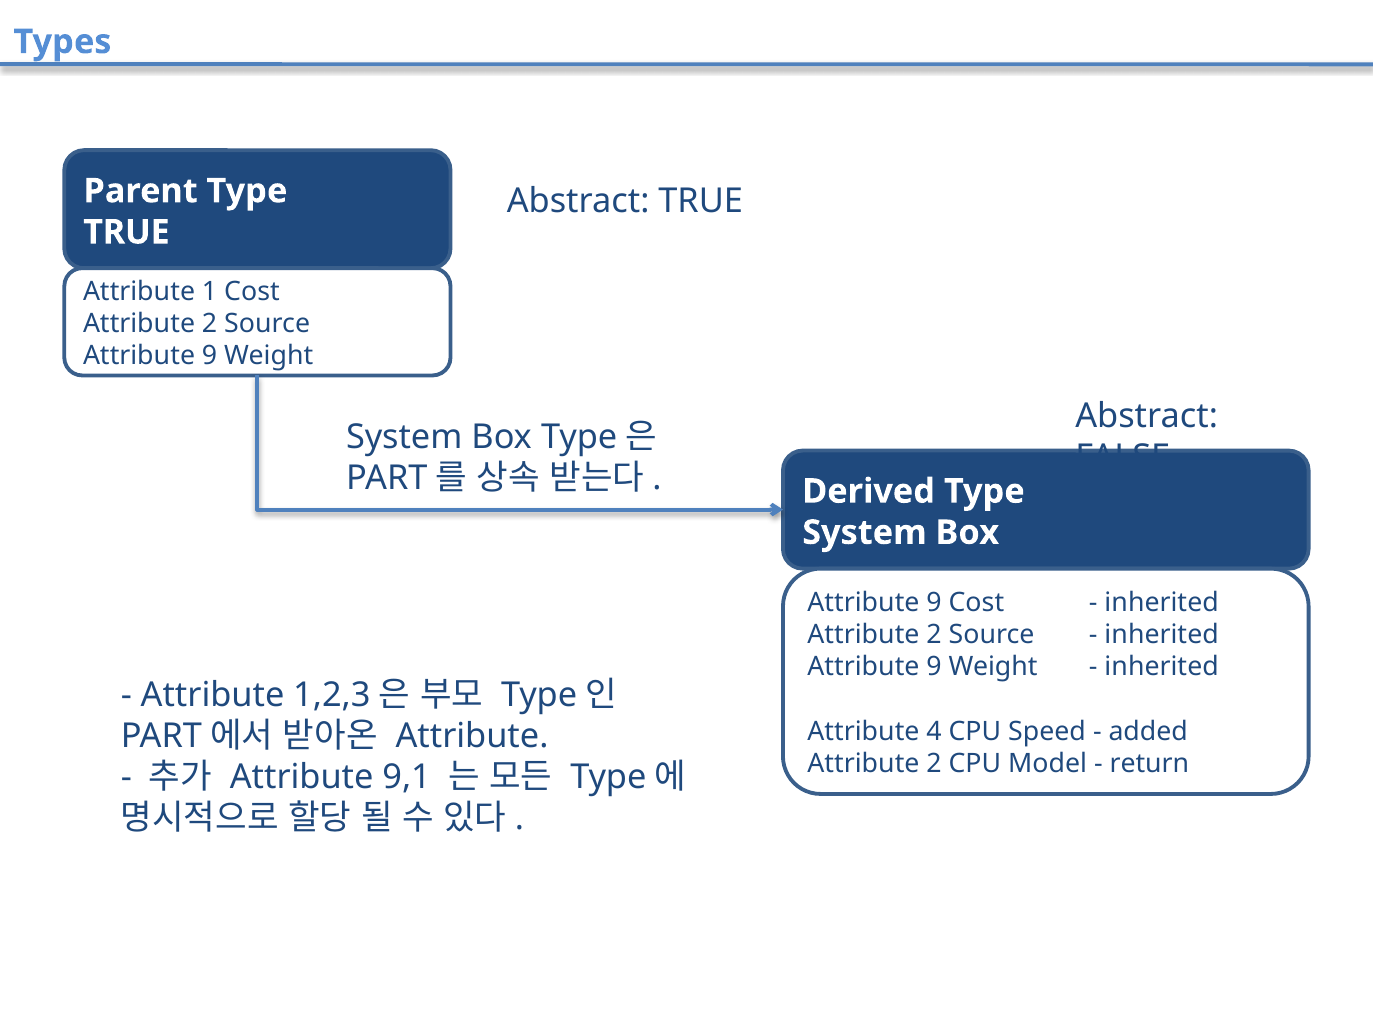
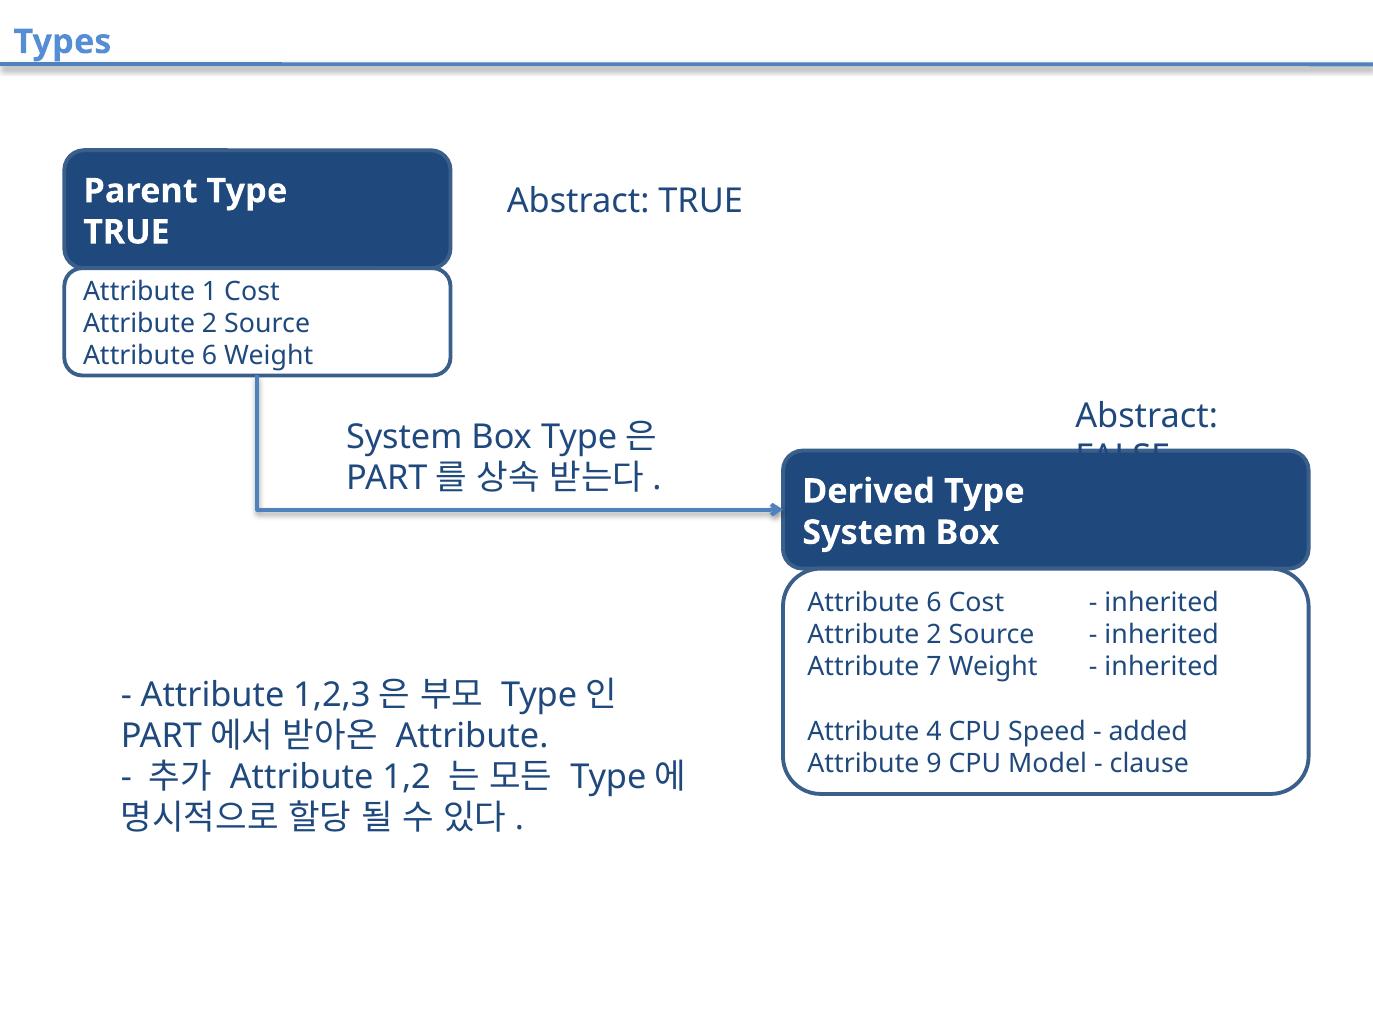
9: 9 -> 6 (210, 356)
9: 9 -> 6 (934, 603)
9: 9 -> 7 (934, 667)
2: 2 -> 9 (934, 763)
return: return -> clause (1149, 763)
9,1: 9,1 -> 1,2 (407, 777)
